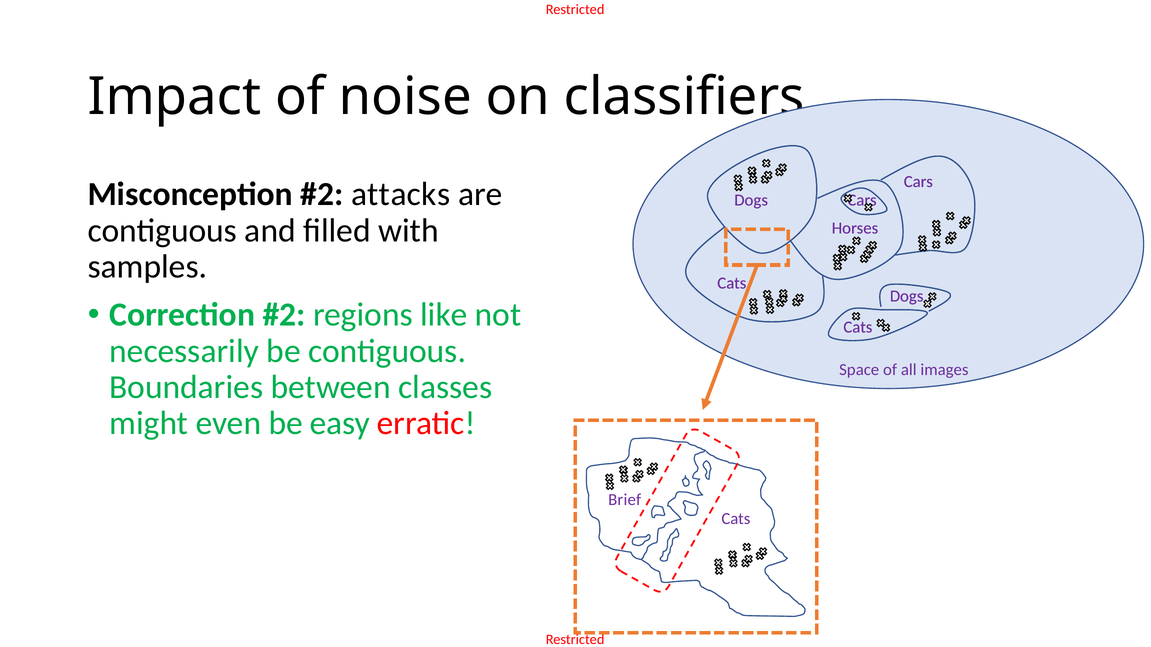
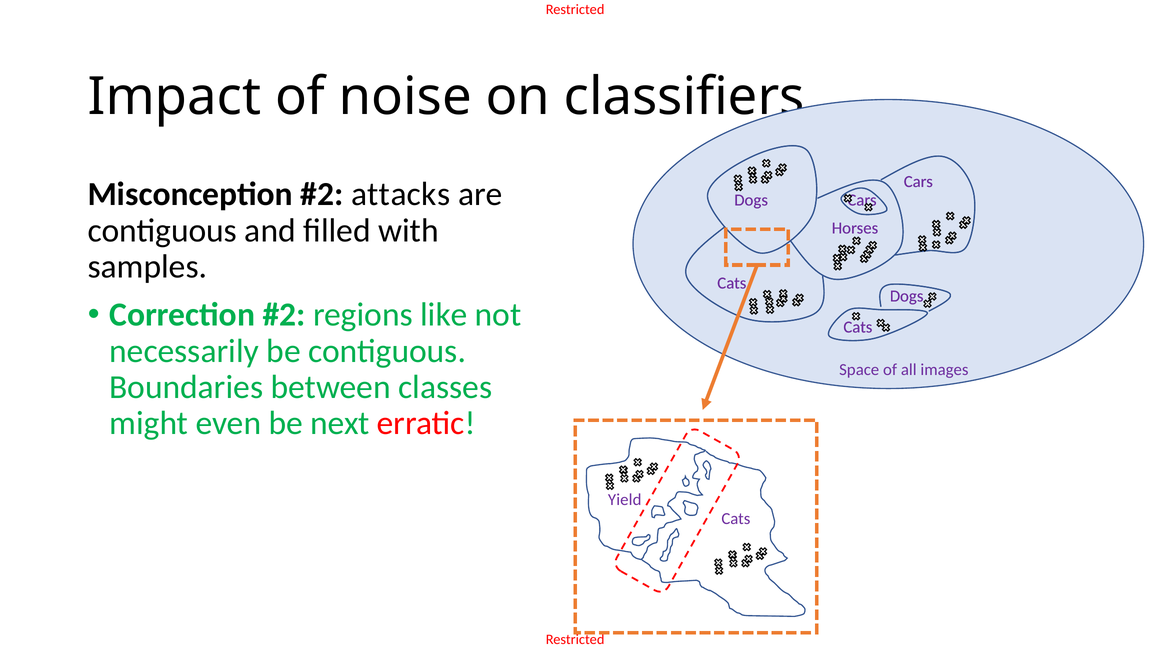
easy: easy -> next (340, 424)
Brief: Brief -> Yield (625, 500)
